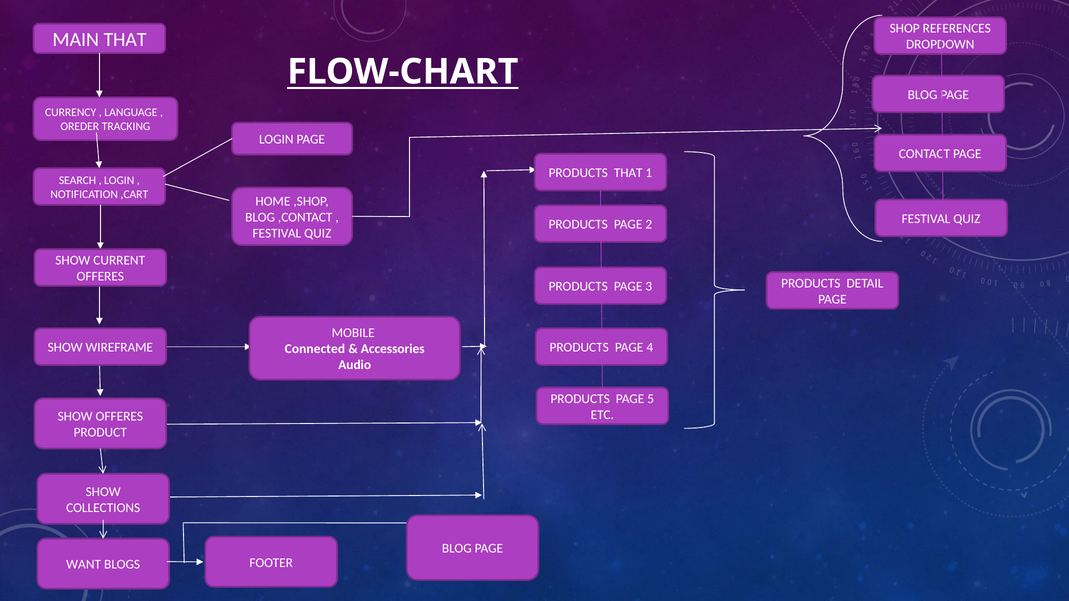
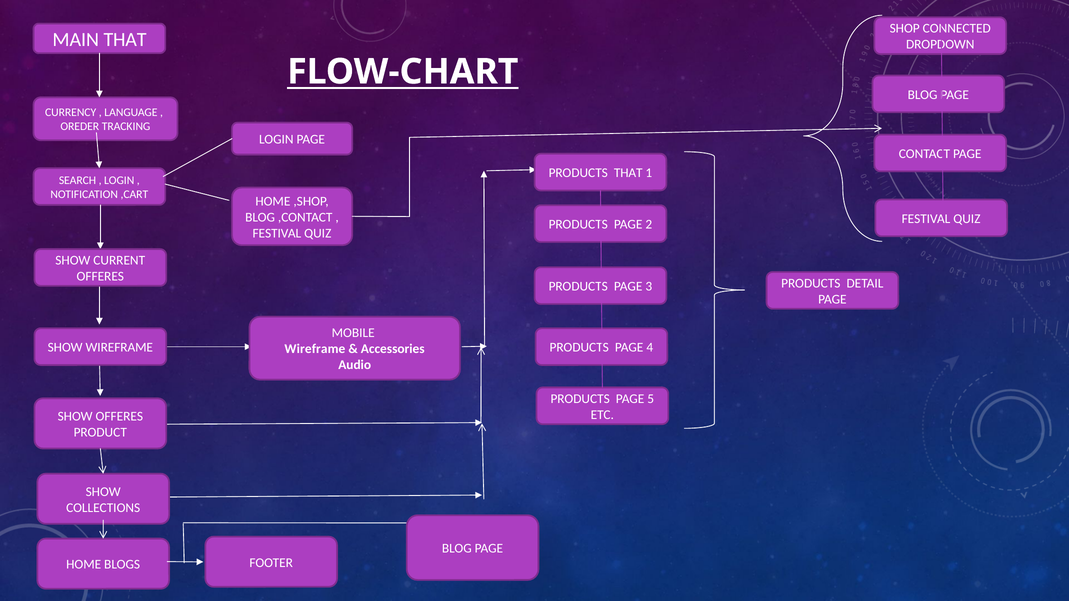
REFERENCES: REFERENCES -> CONNECTED (957, 29)
Connected: Connected -> Wireframe (315, 349)
WANT: WANT -> HOME (84, 565)
